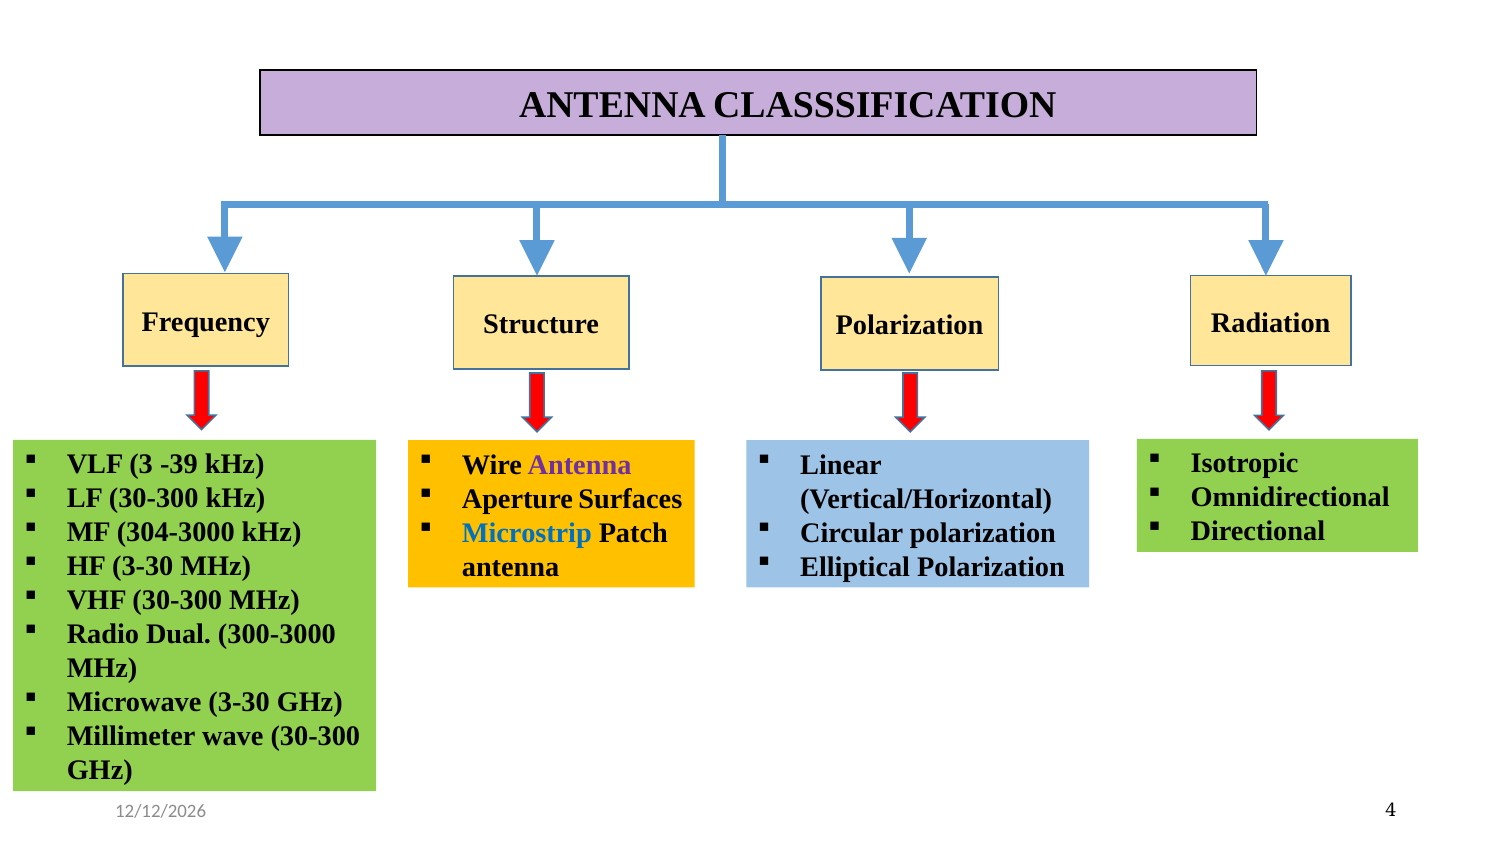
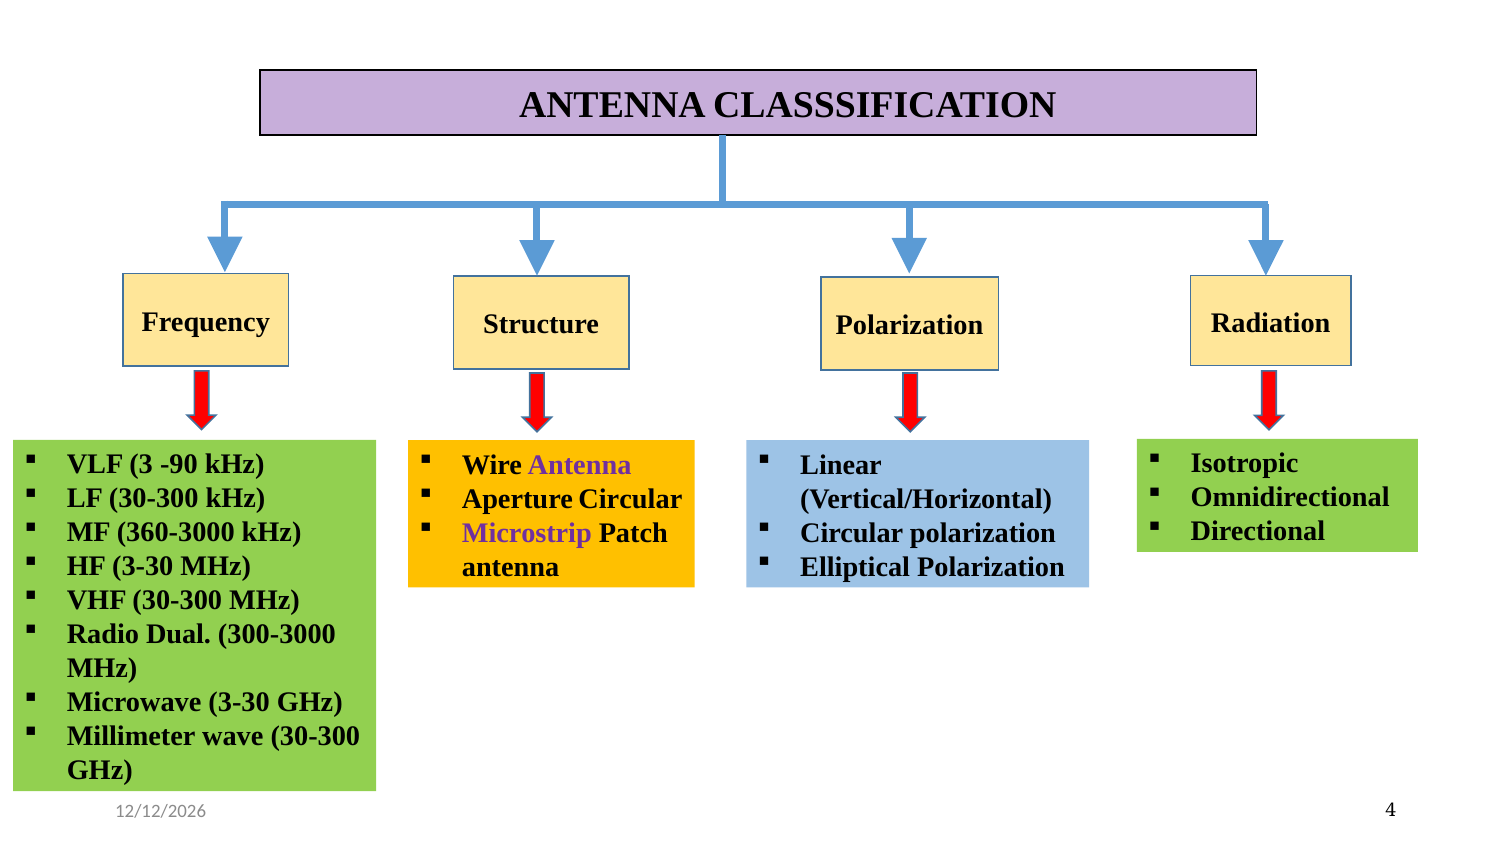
-39: -39 -> -90 (179, 465)
Aperture Surfaces: Surfaces -> Circular (630, 499)
304-3000: 304-3000 -> 360-3000 (176, 533)
Microstrip colour: blue -> purple (527, 533)
